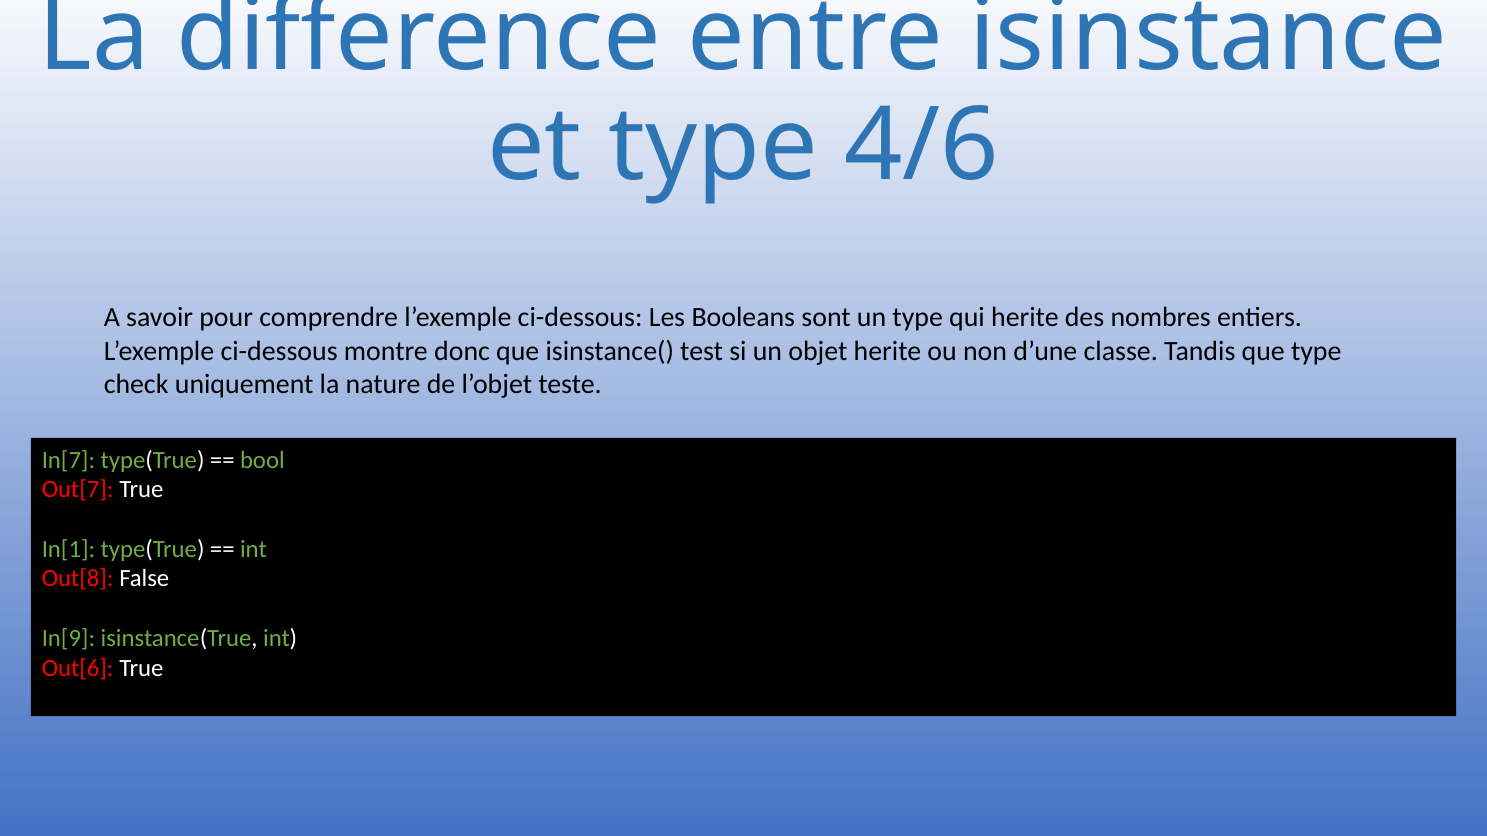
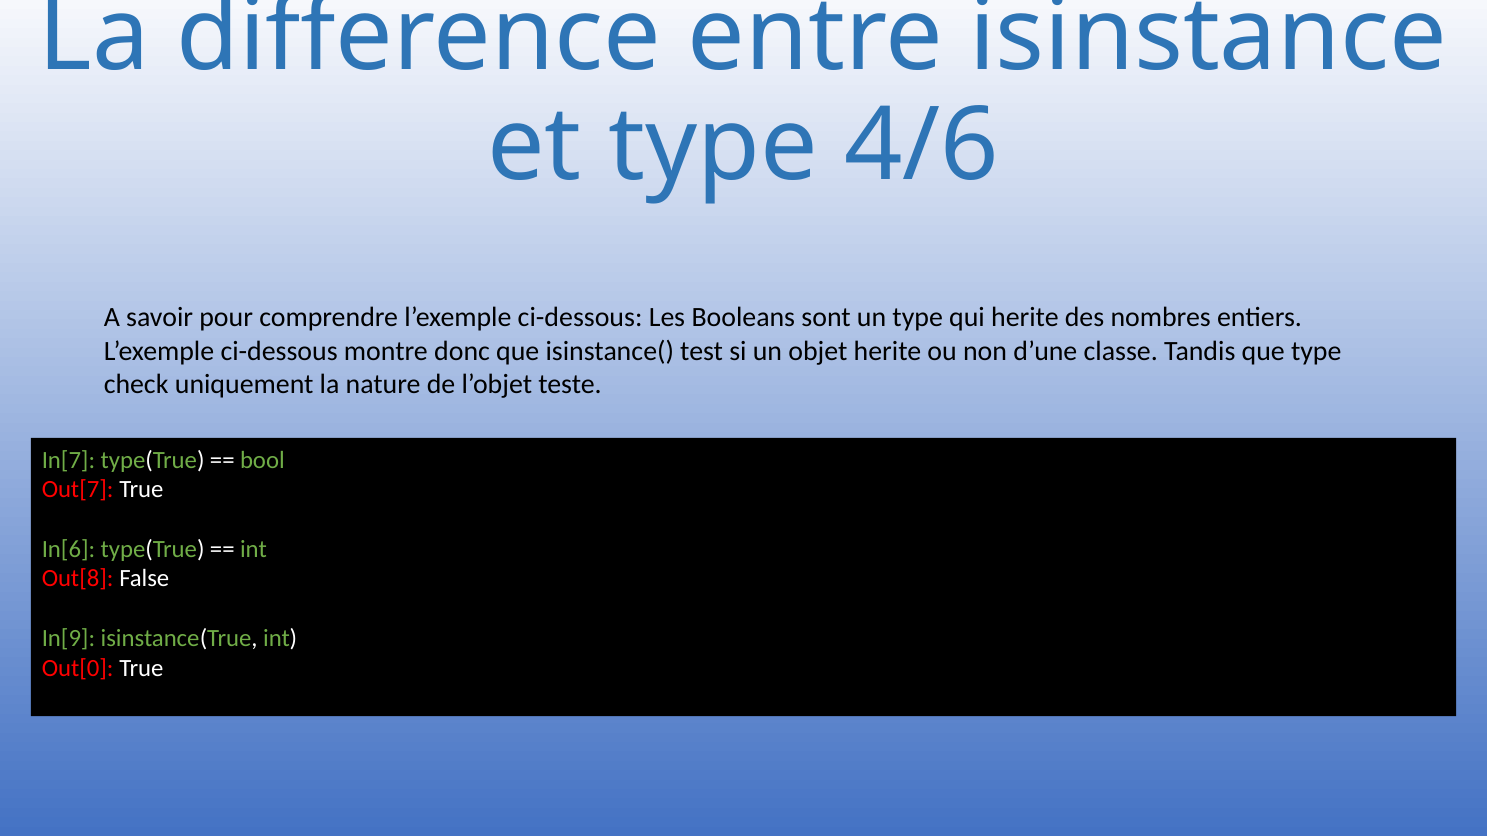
In[1: In[1 -> In[6 (68, 549)
Out[6: Out[6 -> Out[0 (78, 668)
